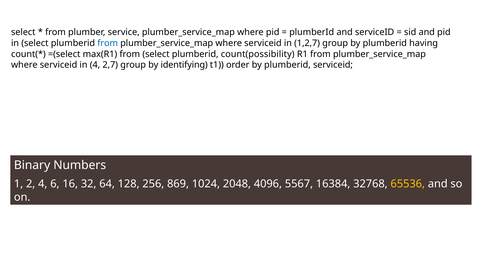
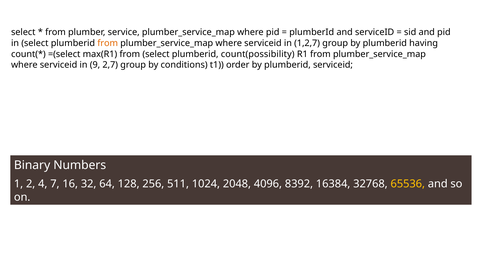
from colour: blue -> orange (108, 43)
in 4: 4 -> 9 (95, 65)
identifying: identifying -> conditions (184, 65)
6: 6 -> 7 (55, 184)
869: 869 -> 511 (178, 184)
5567: 5567 -> 8392 (299, 184)
